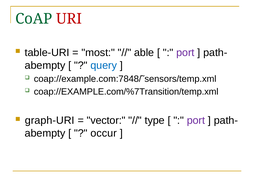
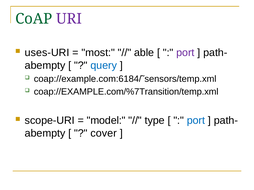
URI colour: red -> purple (69, 19)
table-URI: table-URI -> uses-URI (47, 53)
coap://example.com:7848/˜sensors/temp.xml: coap://example.com:7848/˜sensors/temp.xml -> coap://example.com:6184/˜sensors/temp.xml (125, 79)
graph-URI: graph-URI -> scope-URI (50, 121)
vector: vector -> model (106, 121)
port colour: purple -> blue (196, 121)
occur: occur -> cover (104, 134)
